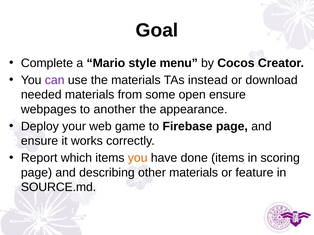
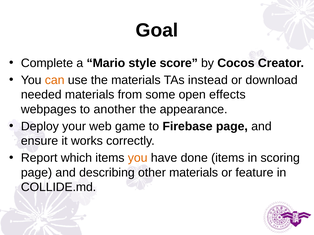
menu: menu -> score (179, 63)
can colour: purple -> orange (55, 80)
open ensure: ensure -> effects (227, 95)
SOURCE.md: SOURCE.md -> COLLIDE.md (59, 188)
